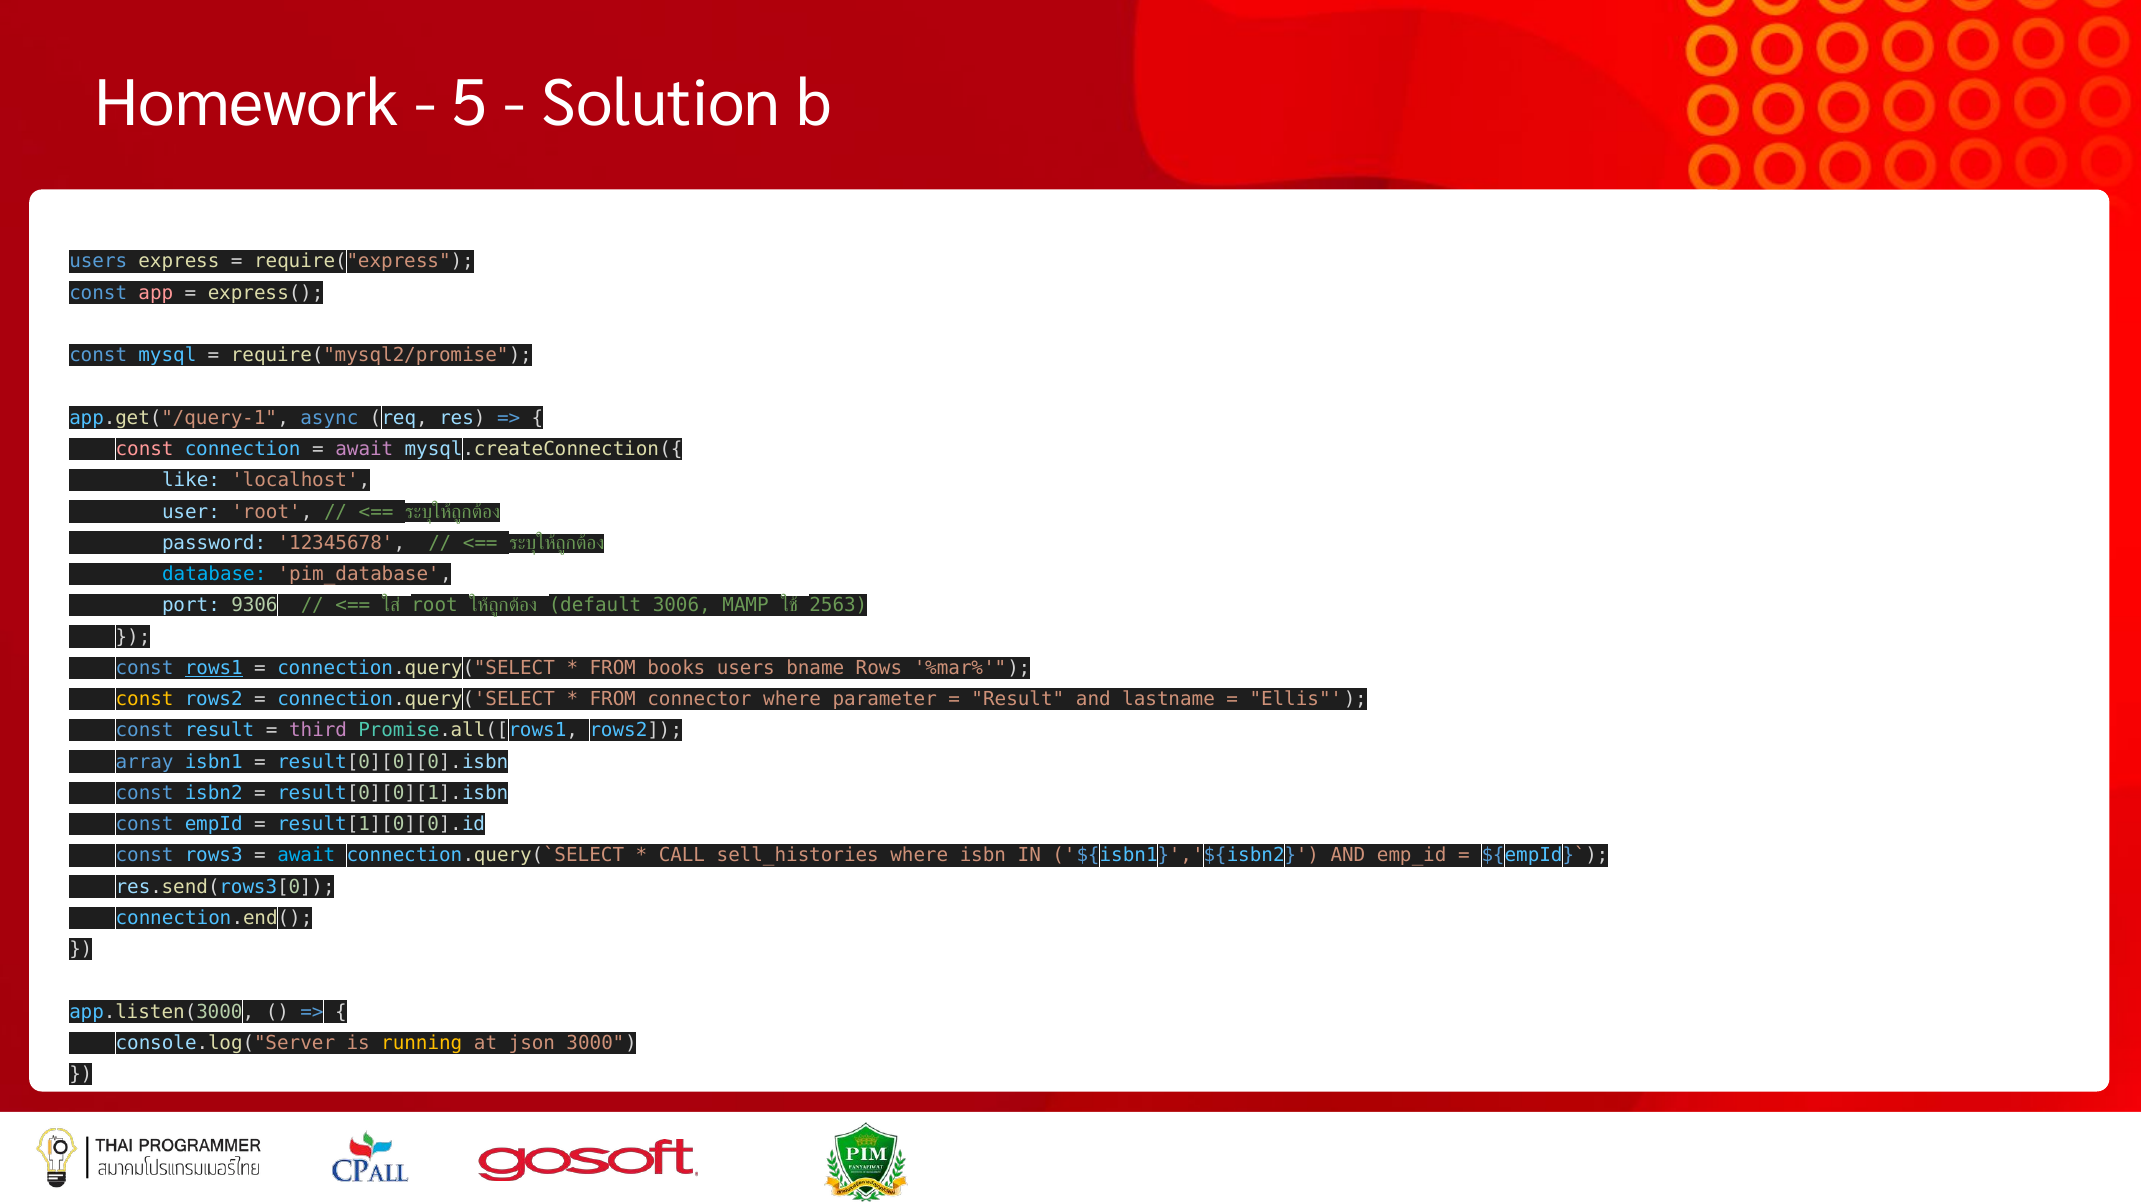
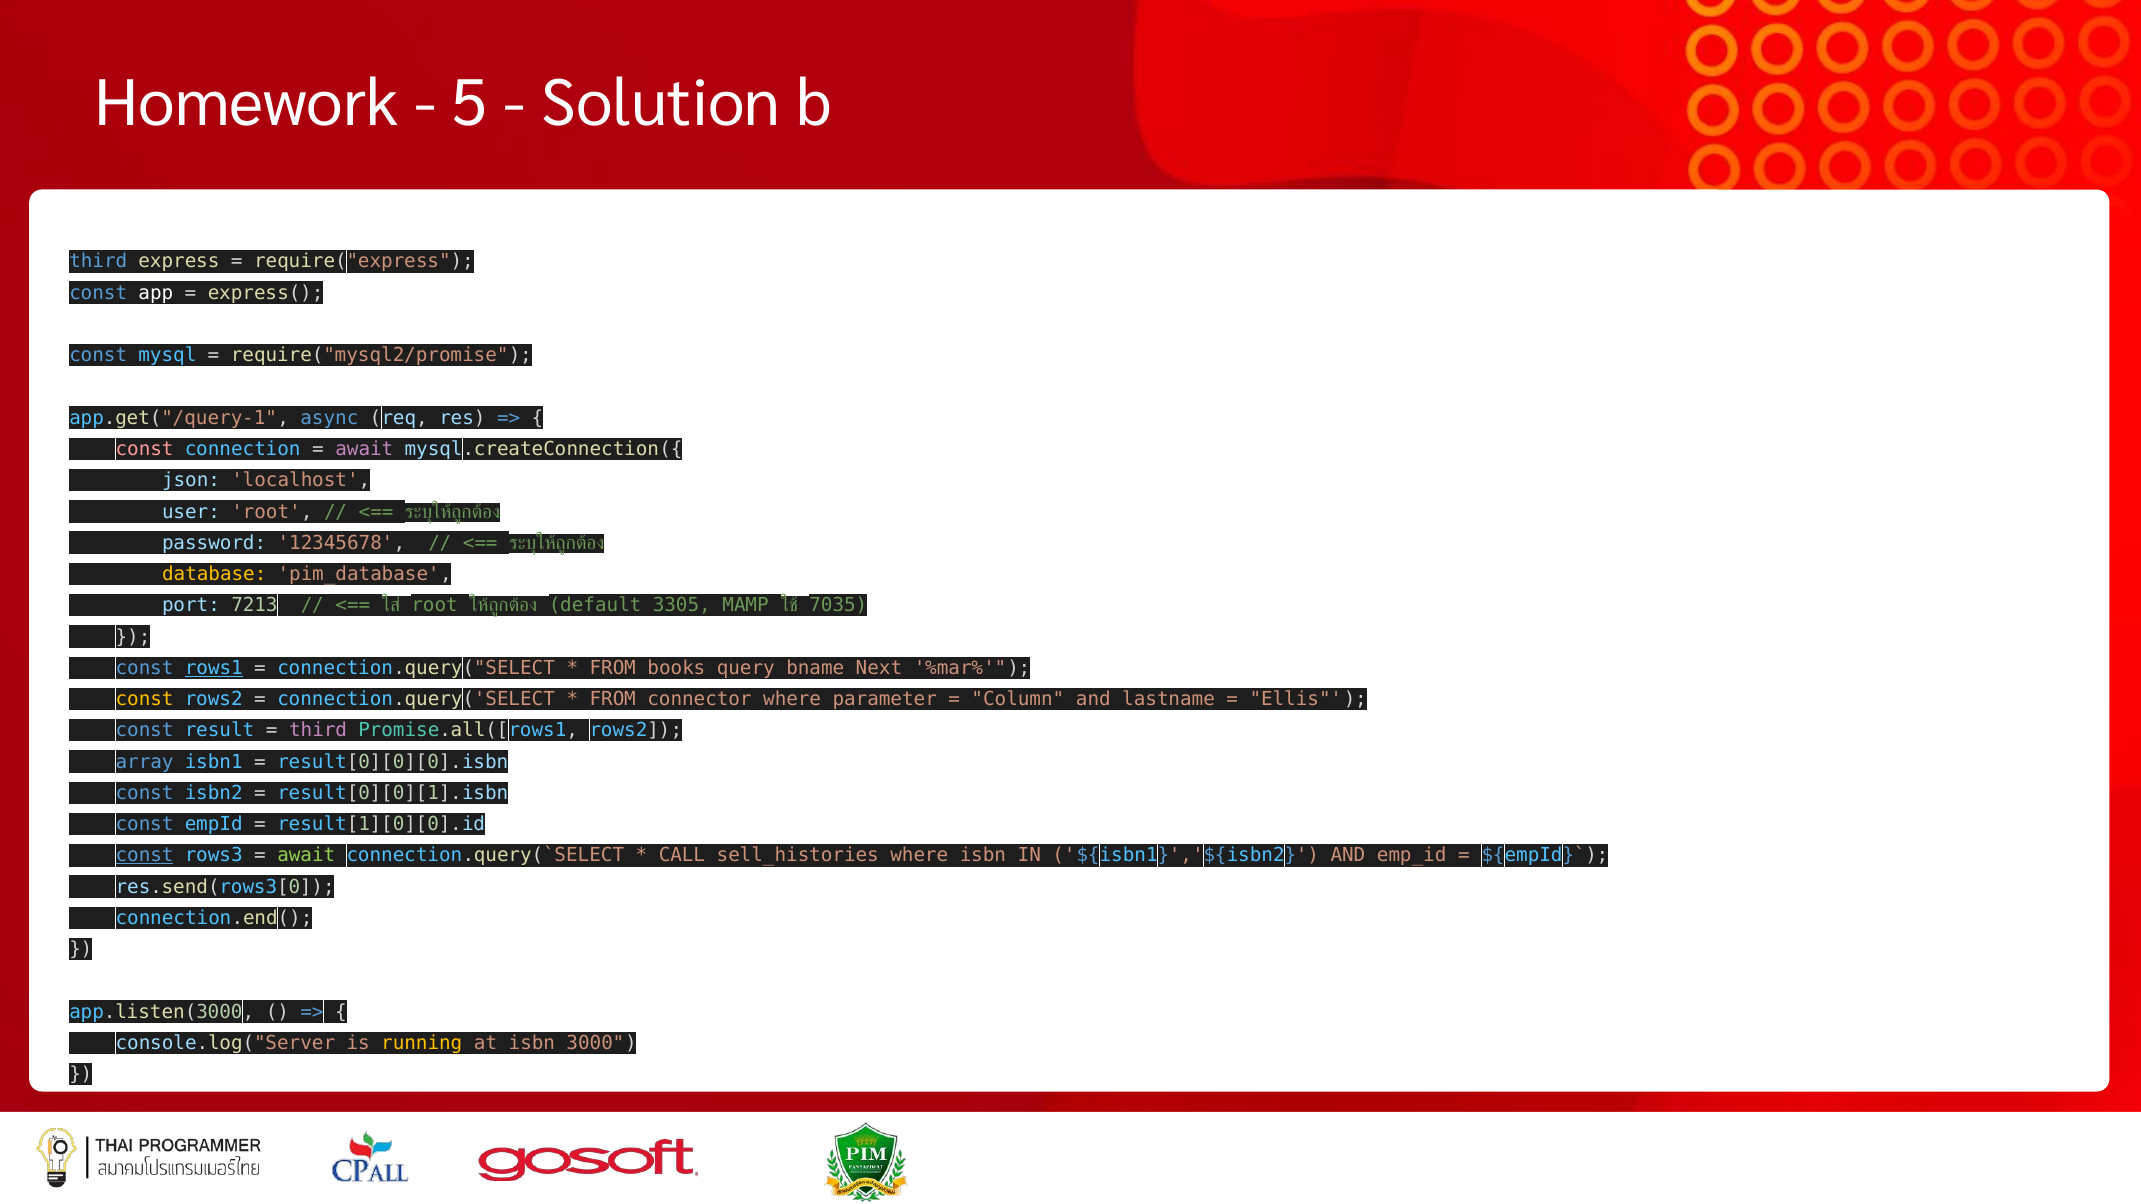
users: users -> third (98, 262)
app colour: pink -> white (156, 293)
like: like -> json (191, 481)
database colour: light blue -> yellow (214, 574)
9306: 9306 -> 7213 (254, 606)
3006: 3006 -> 3305 (682, 606)
2563: 2563 -> 7035 (838, 606)
books users: users -> query (746, 668)
Rows: Rows -> Next (879, 668)
Result: Result -> Column (1018, 699)
const underline: none -> present (145, 856)
await colour: light blue -> light green (306, 856)
at json: json -> isbn (532, 1043)
